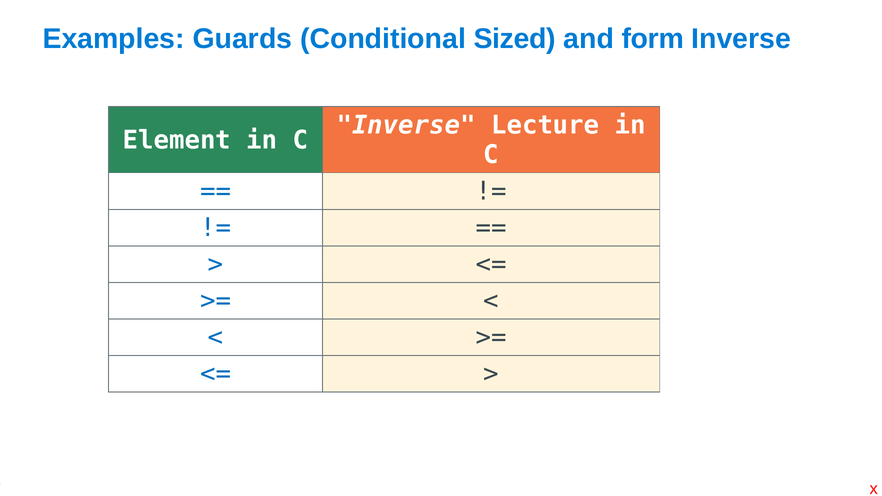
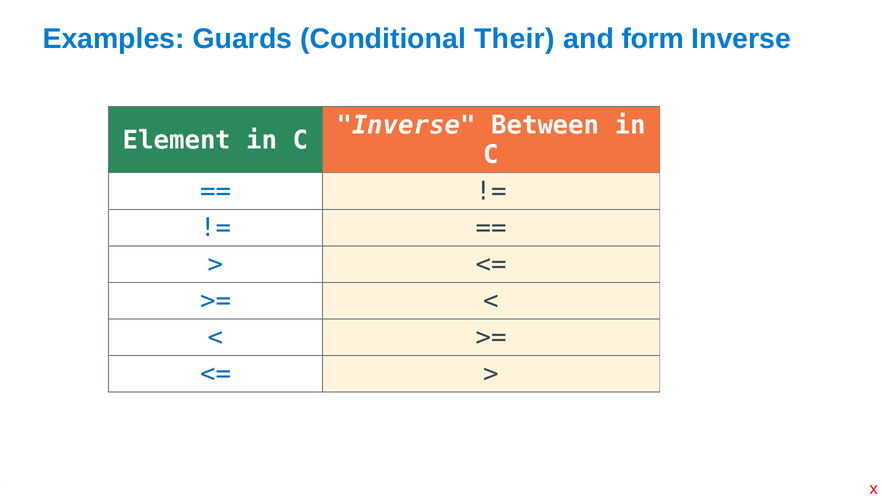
Sized: Sized -> Their (514, 39)
Lecture: Lecture -> Between (545, 125)
